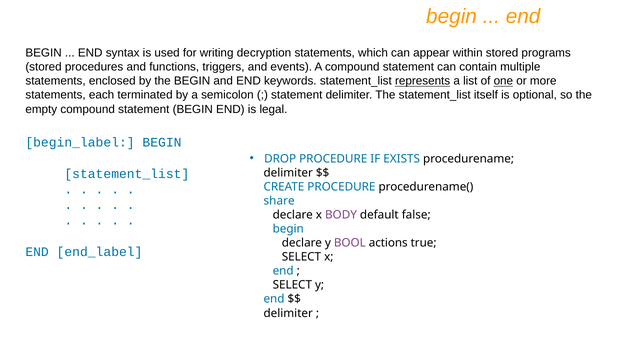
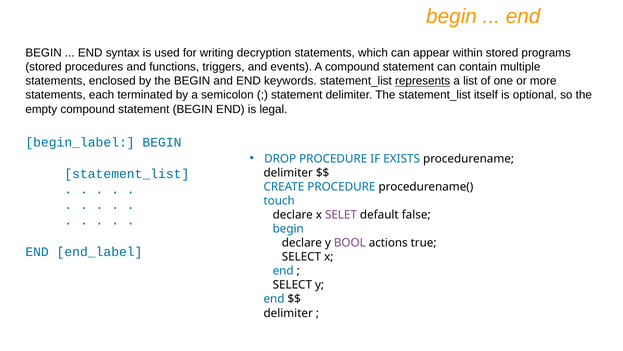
one underline: present -> none (503, 81)
share: share -> touch (279, 201)
BODY: BODY -> SELET (341, 215)
